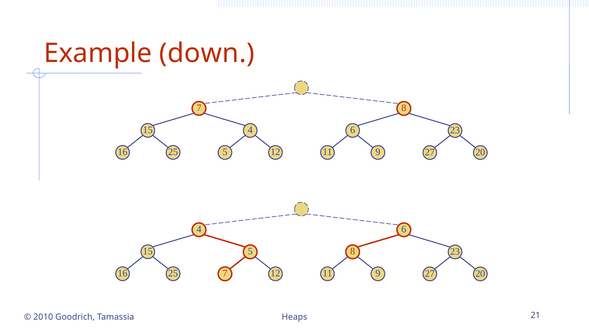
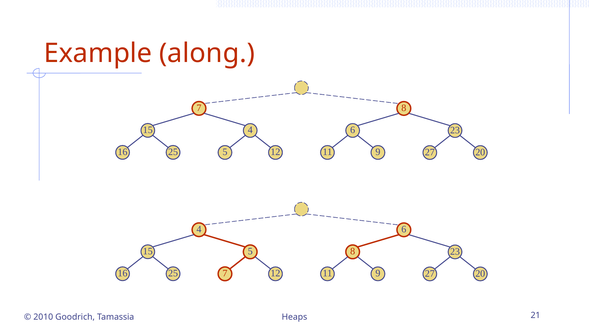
down: down -> along (207, 53)
